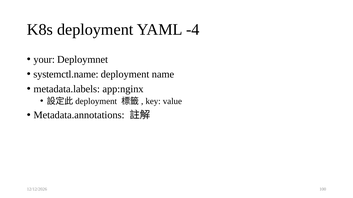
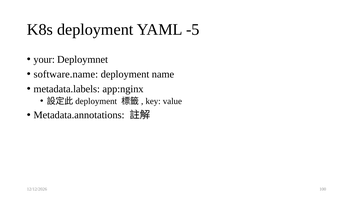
-4: -4 -> -5 (193, 30)
systemctl.name: systemctl.name -> software.name (66, 74)
